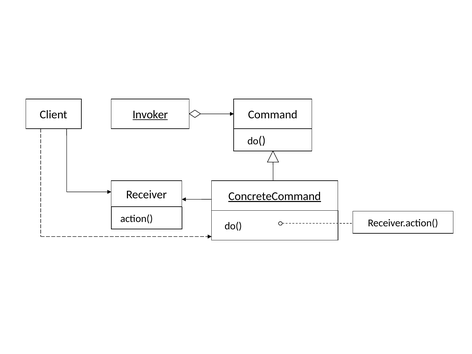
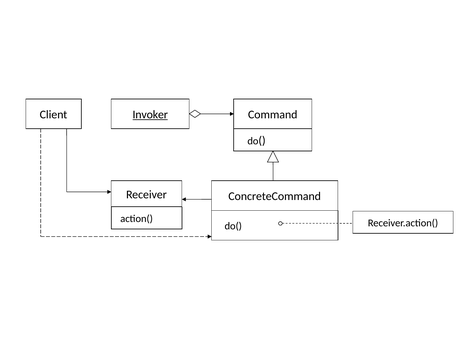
ConcreteCommand underline: present -> none (275, 196)
